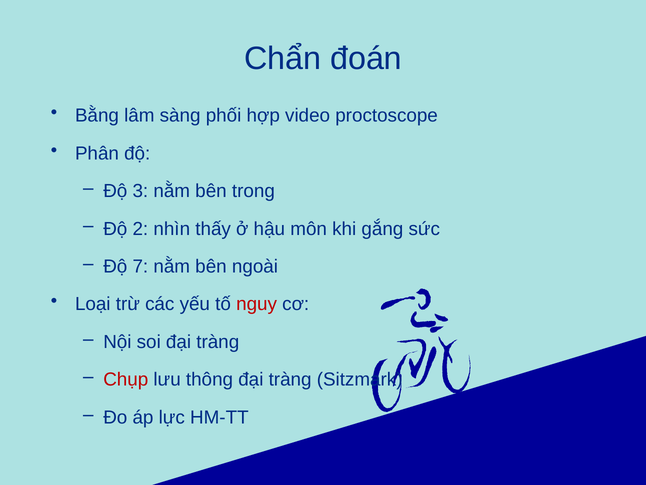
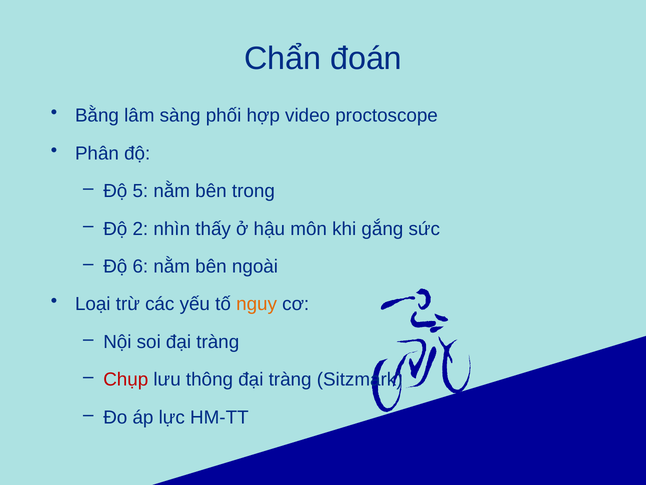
3: 3 -> 5 (140, 191)
7: 7 -> 6 (140, 266)
nguy colour: red -> orange (257, 304)
